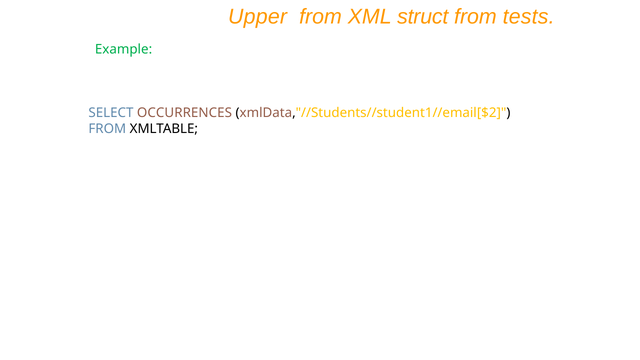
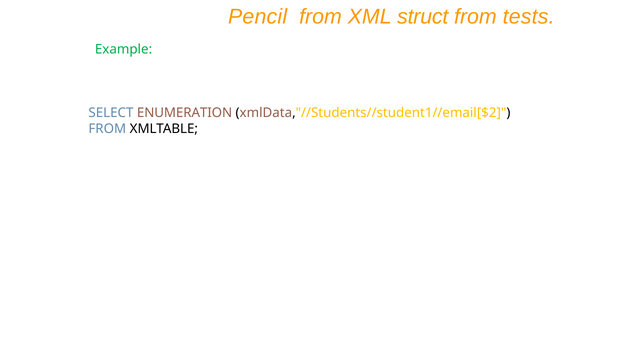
Upper: Upper -> Pencil (258, 17)
OCCURRENCES: OCCURRENCES -> ENUMERATION (185, 113)
